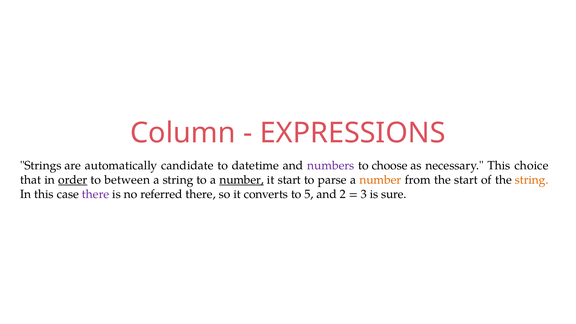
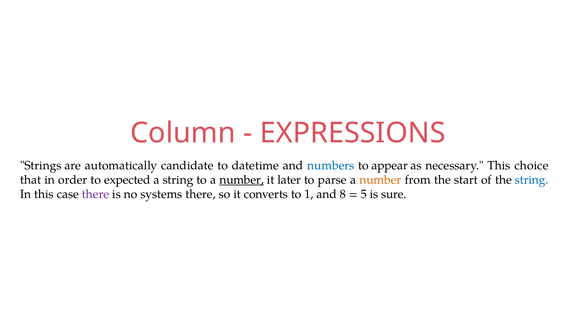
numbers colour: purple -> blue (331, 165)
choose: choose -> appear (390, 165)
order underline: present -> none (73, 180)
between: between -> expected (127, 180)
it start: start -> later (289, 180)
string colour: orange -> blue (532, 180)
referred: referred -> systems (161, 194)
5: 5 -> 1 (309, 194)
2: 2 -> 8 (343, 194)
3: 3 -> 5 (364, 194)
